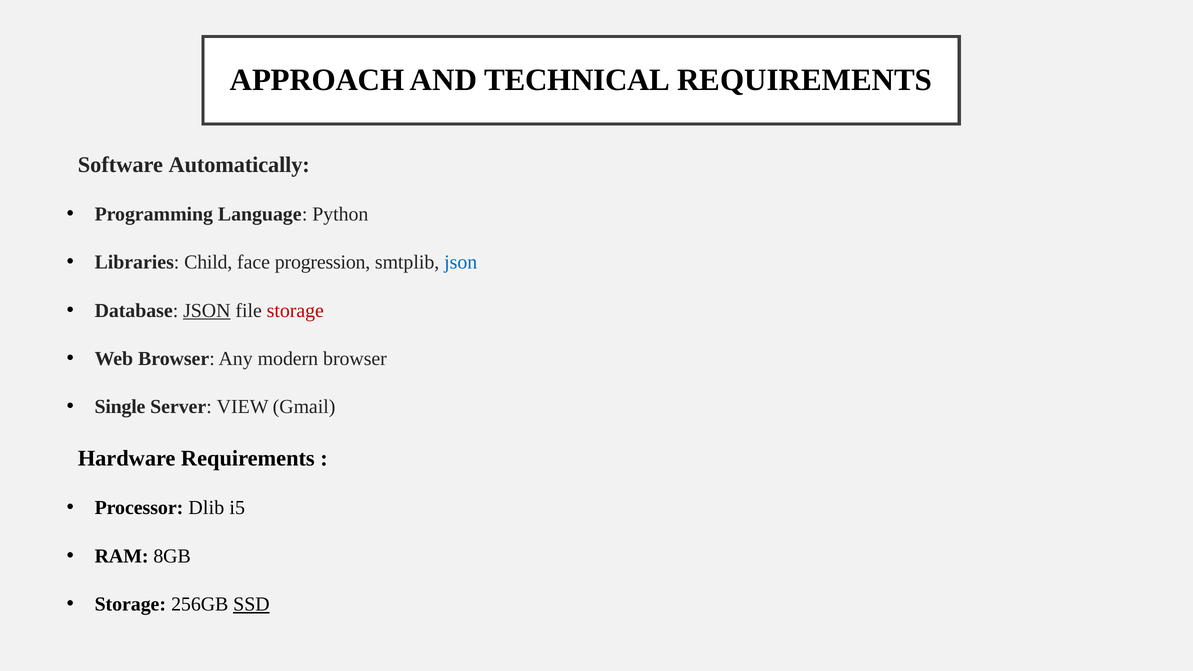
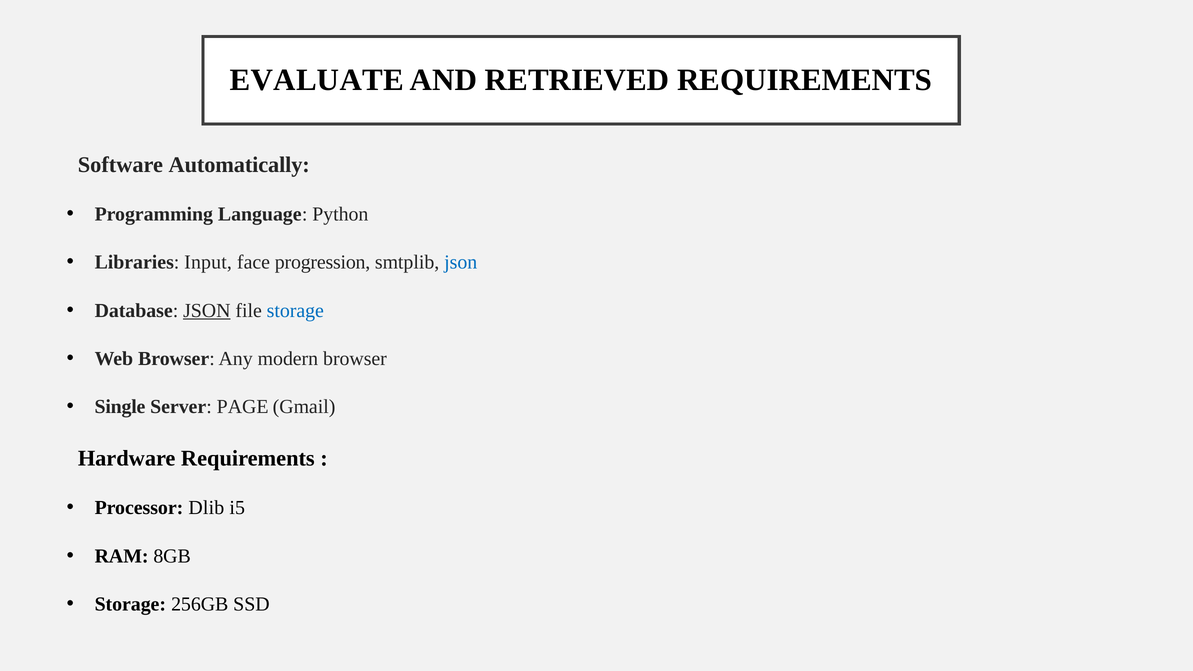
APPROACH: APPROACH -> EVALUATE (317, 80)
TECHNICAL: TECHNICAL -> RETRIEVED (577, 80)
Child: Child -> Input (208, 262)
storage colour: red -> blue (295, 311)
VIEW: VIEW -> PAGE (243, 407)
SSD underline: present -> none (251, 604)
